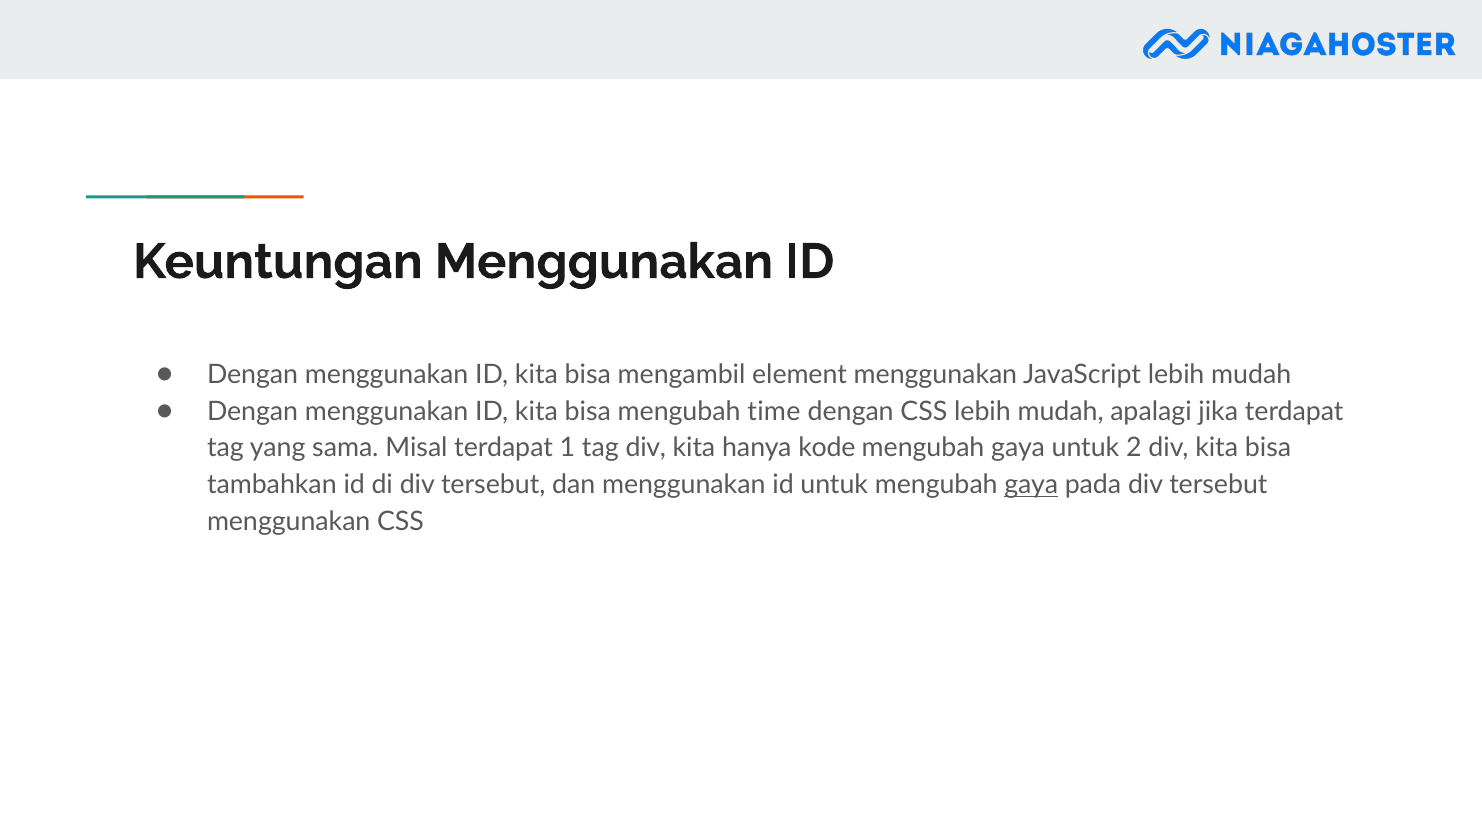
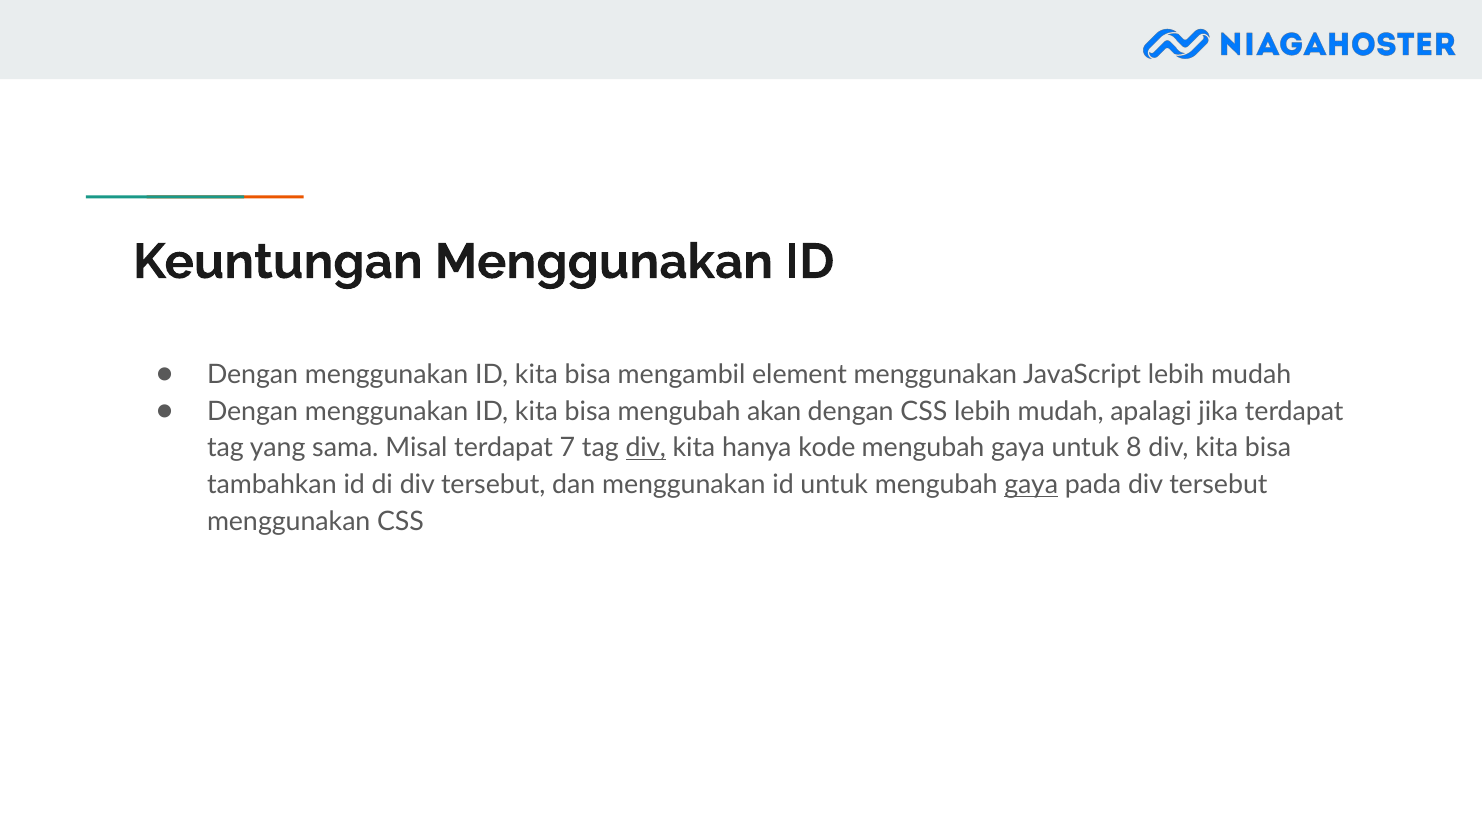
time: time -> akan (774, 411)
1: 1 -> 7 (567, 448)
div underline: none -> present (646, 448)
2: 2 -> 8 (1134, 448)
